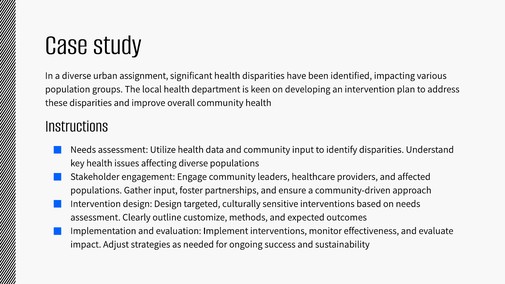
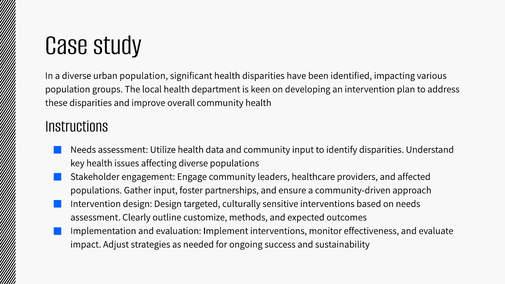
urban assignment: assignment -> population (144, 76)
